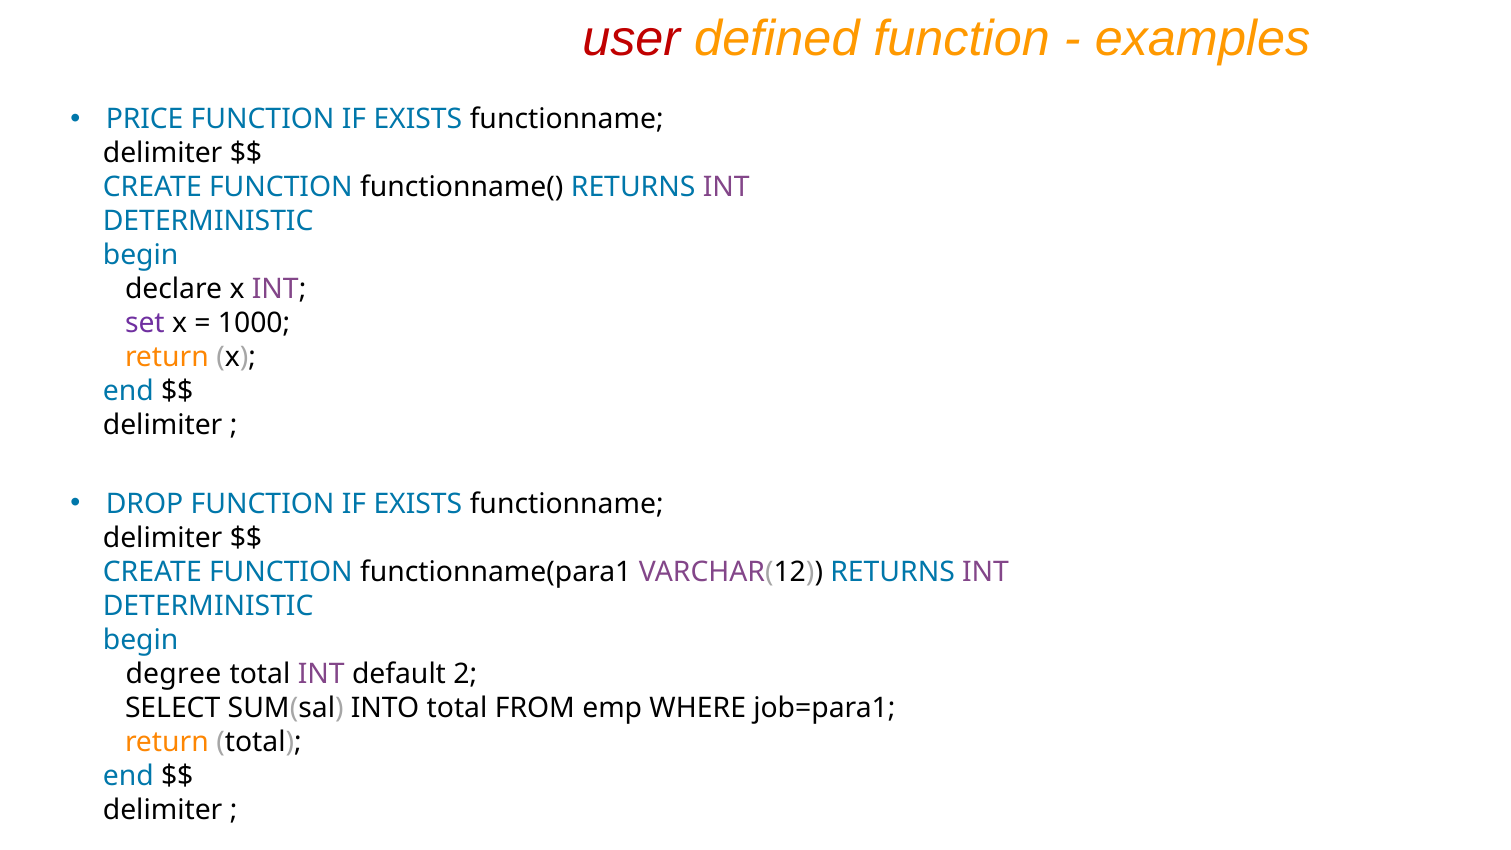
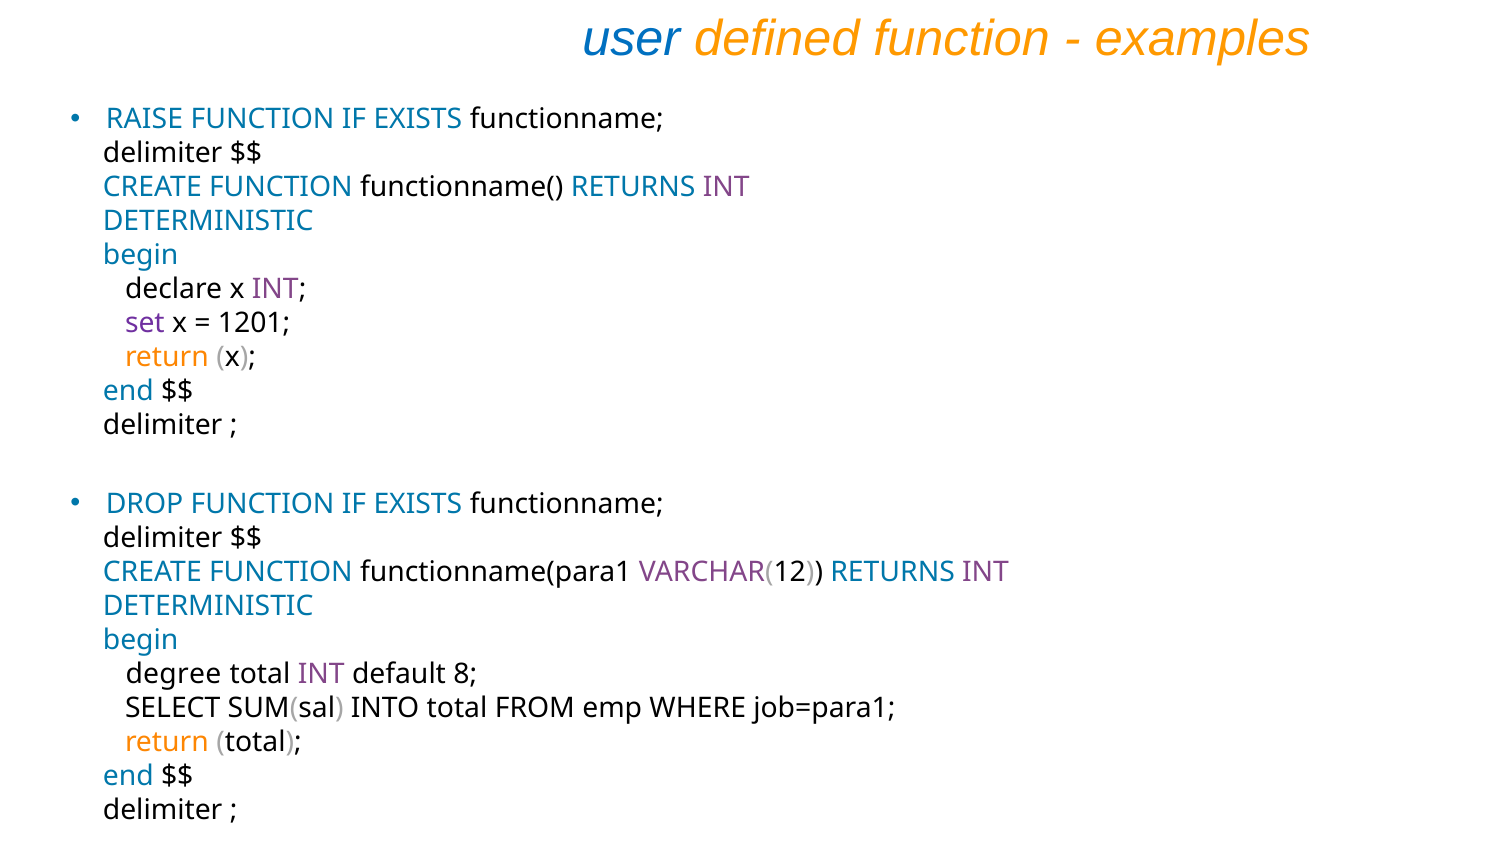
user colour: red -> blue (631, 39)
PRICE: PRICE -> RAISE (144, 120)
1000: 1000 -> 1201 (254, 324)
2: 2 -> 8 (465, 674)
